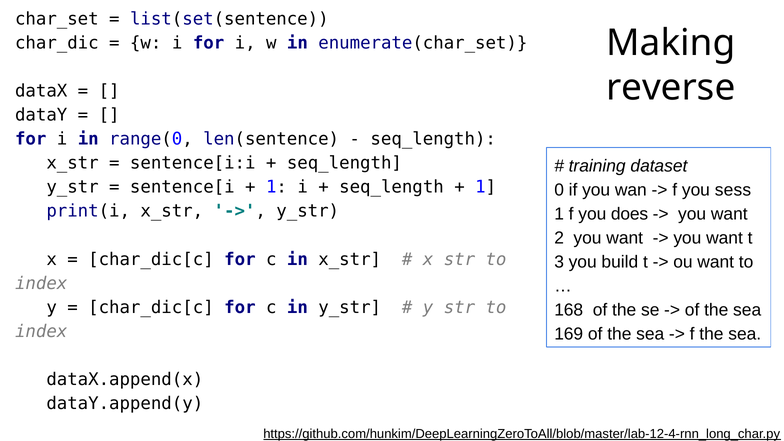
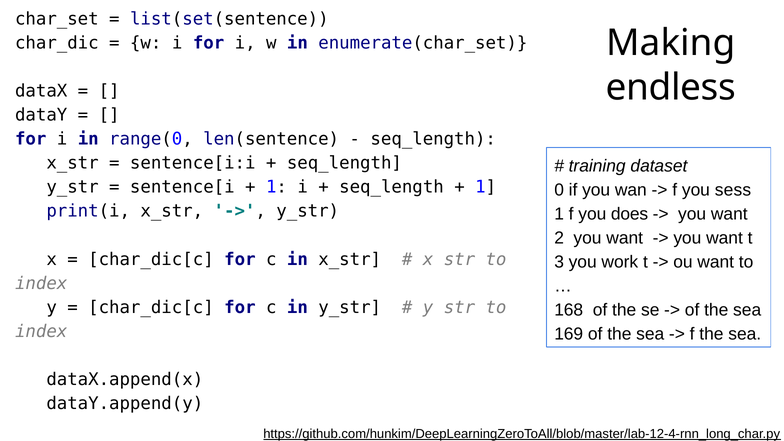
reverse: reverse -> endless (671, 88)
build: build -> work (620, 262)
